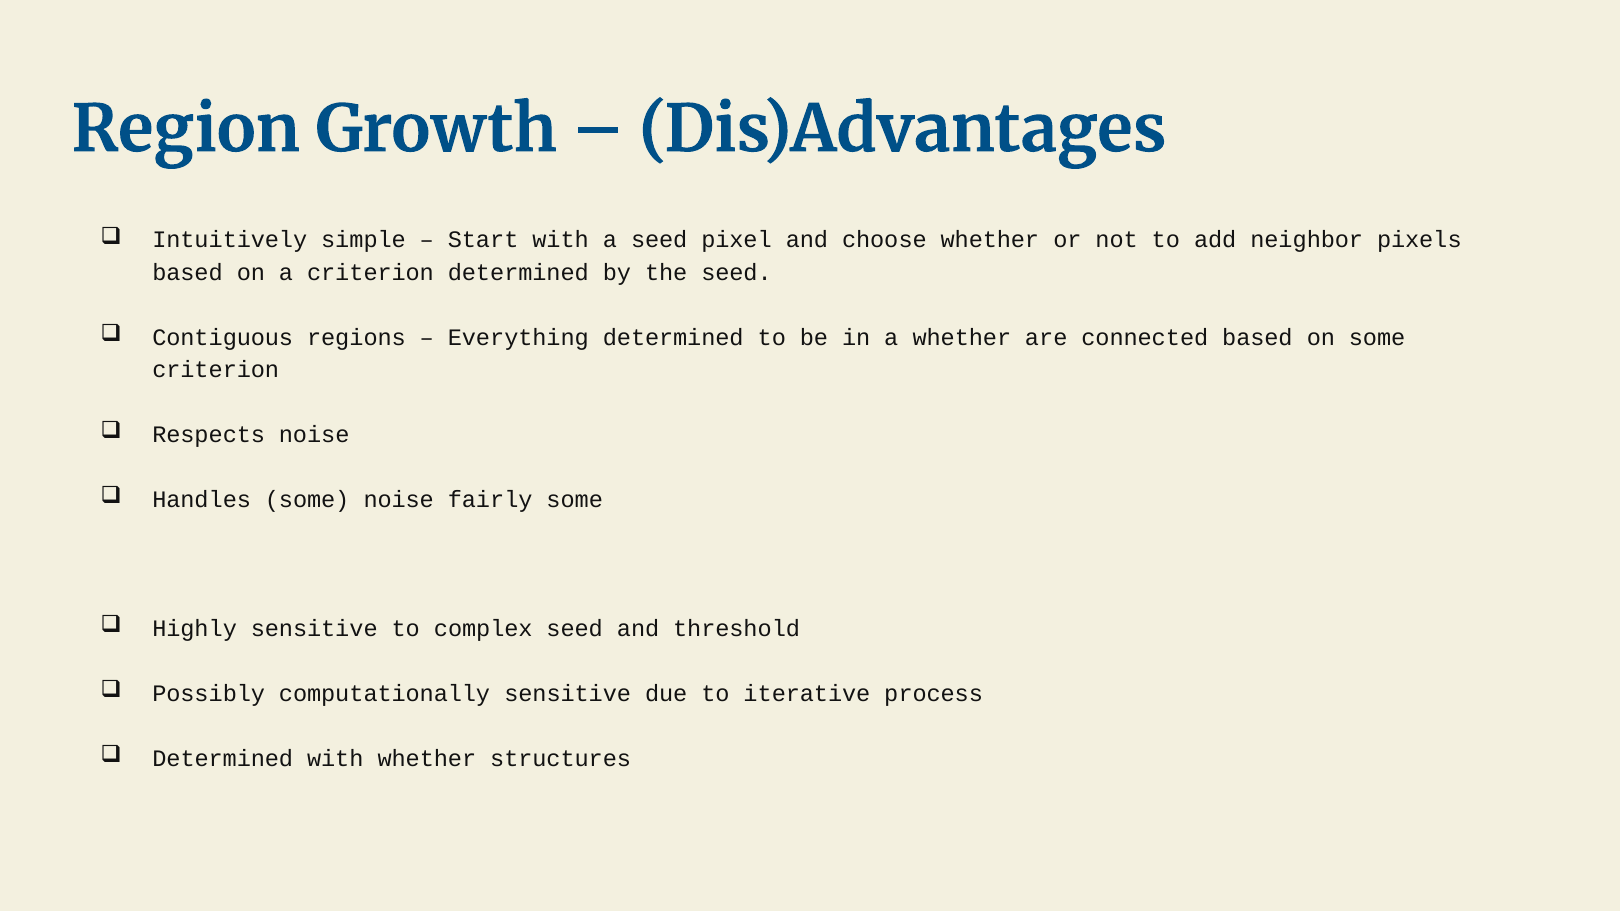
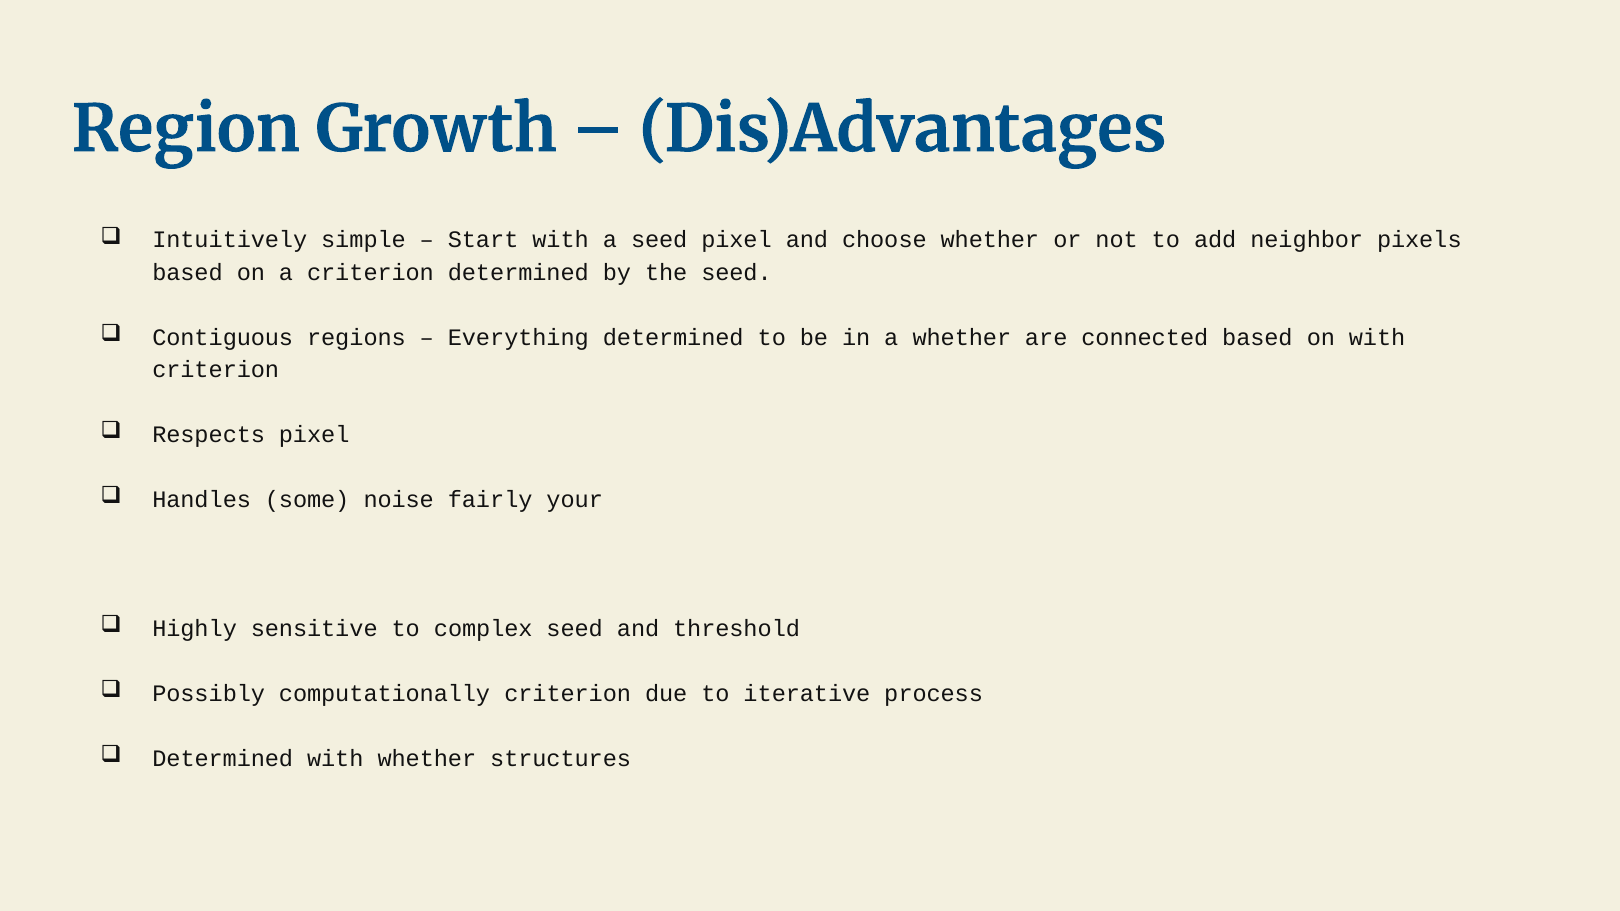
on some: some -> with (1377, 337)
Respects noise: noise -> pixel (314, 435)
fairly some: some -> your (575, 499)
computationally sensitive: sensitive -> criterion (568, 694)
